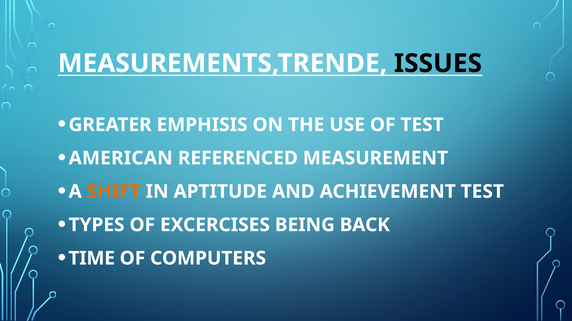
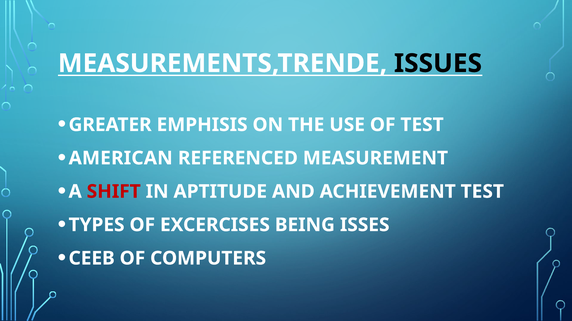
SHIFT colour: orange -> red (114, 192)
BACK: BACK -> ISSES (365, 225)
TIME: TIME -> CEEB (92, 259)
